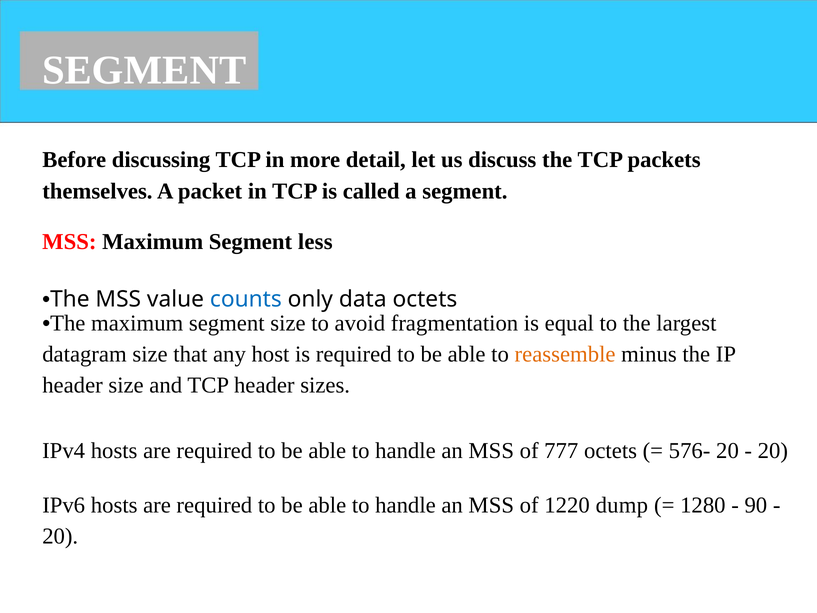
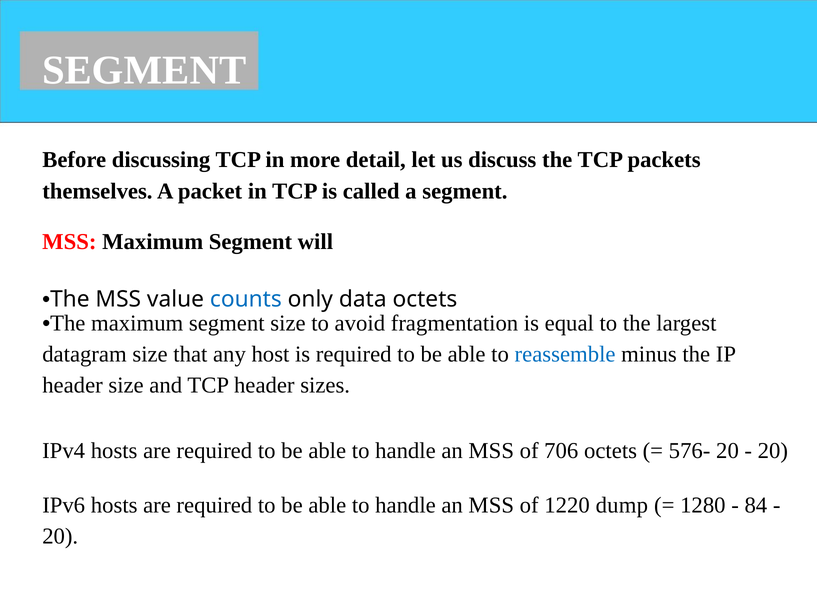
less: less -> will (315, 242)
reassemble colour: orange -> blue (565, 354)
777: 777 -> 706 (561, 450)
90: 90 -> 84 (756, 505)
